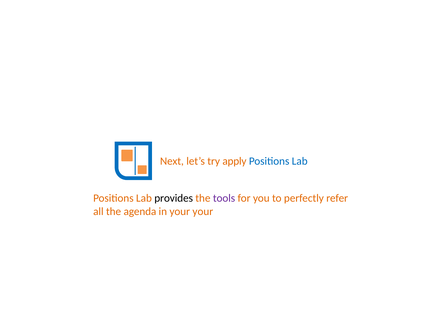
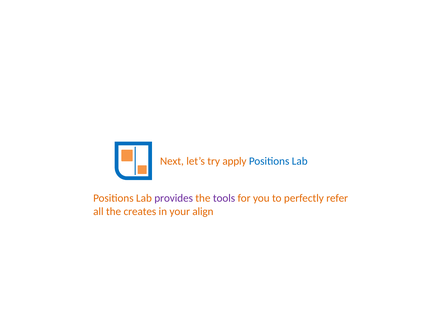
provides colour: black -> purple (174, 198)
agenda: agenda -> creates (140, 212)
your your: your -> align (203, 212)
